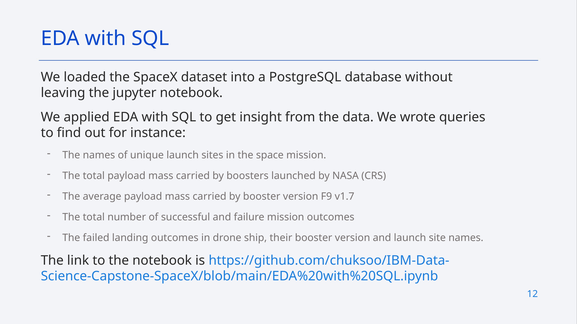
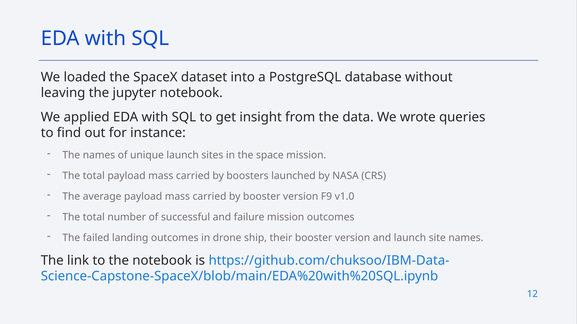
v1.7: v1.7 -> v1.0 (345, 197)
